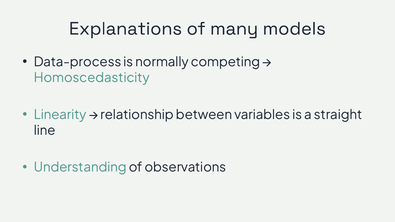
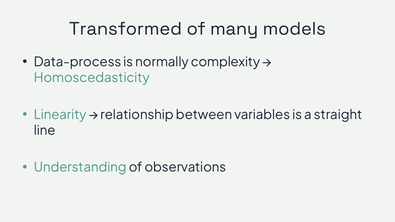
Explanations: Explanations -> Transformed (125, 29)
competing: competing -> complexity (225, 62)
